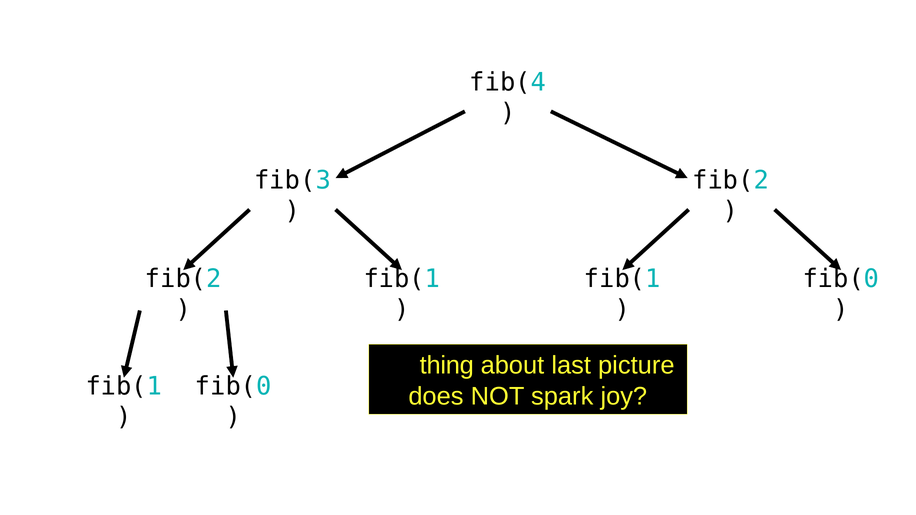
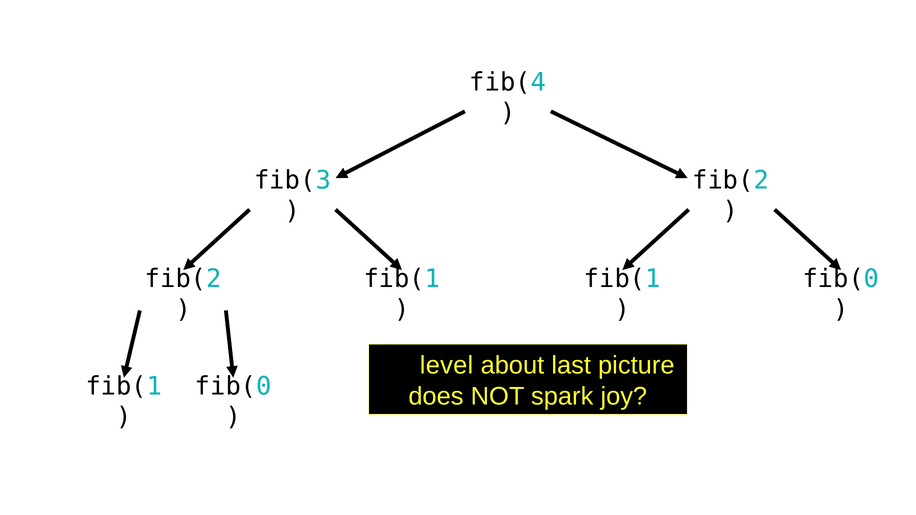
thing: thing -> level (447, 366)
